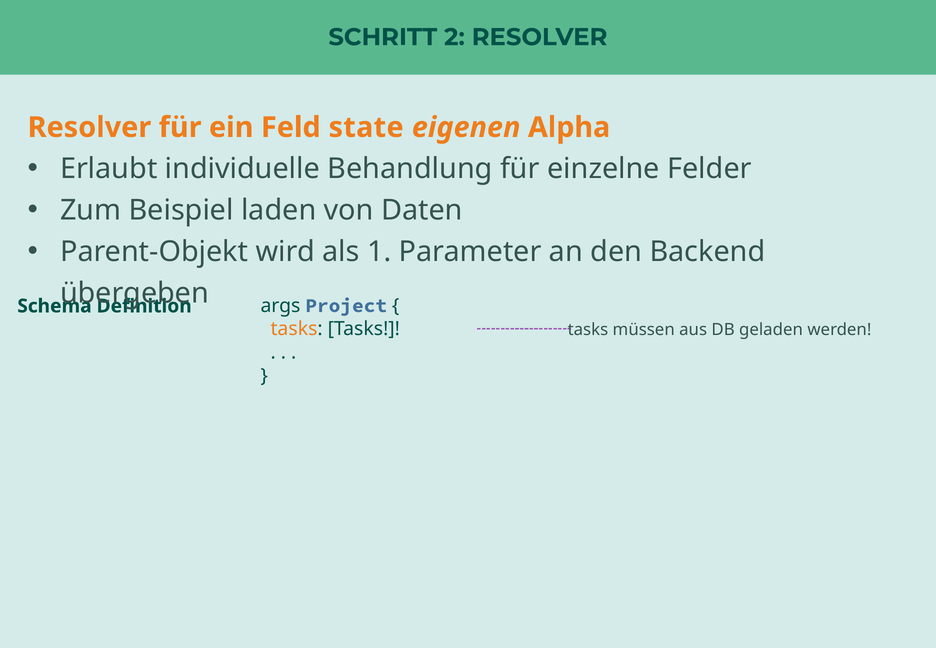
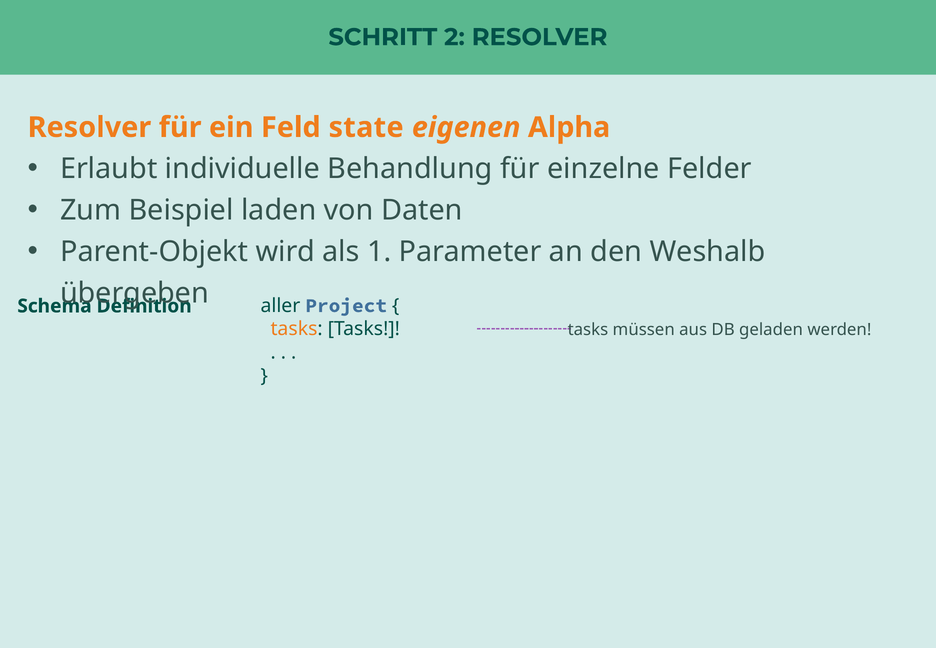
Backend: Backend -> Weshalb (707, 252)
args: args -> aller (280, 306)
